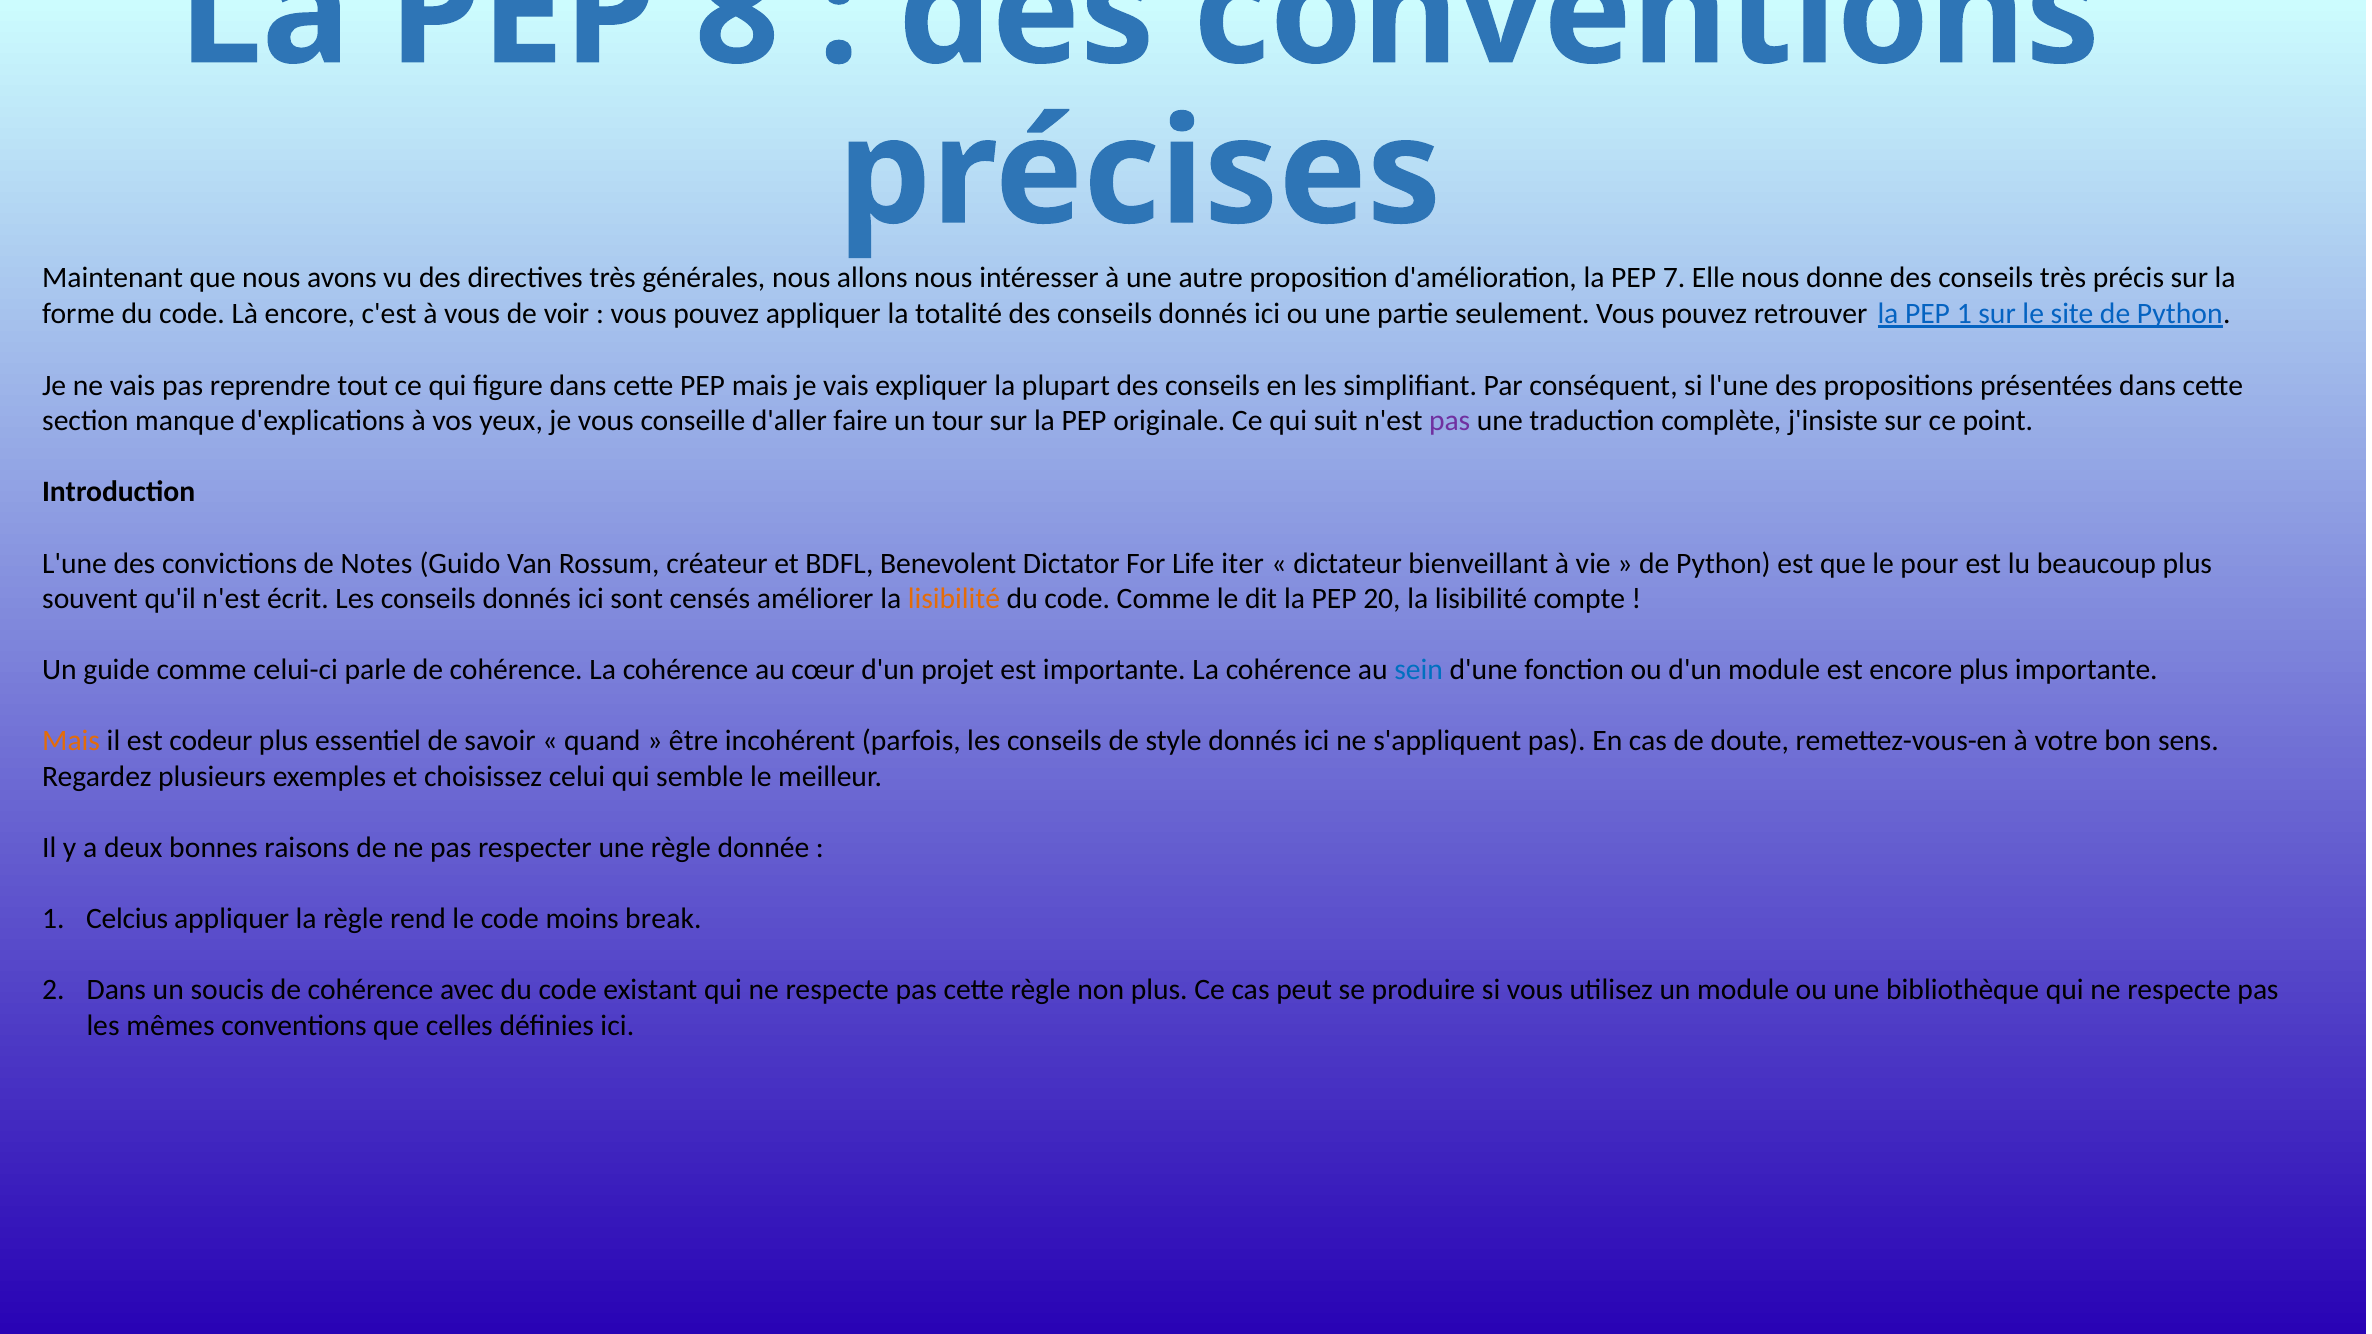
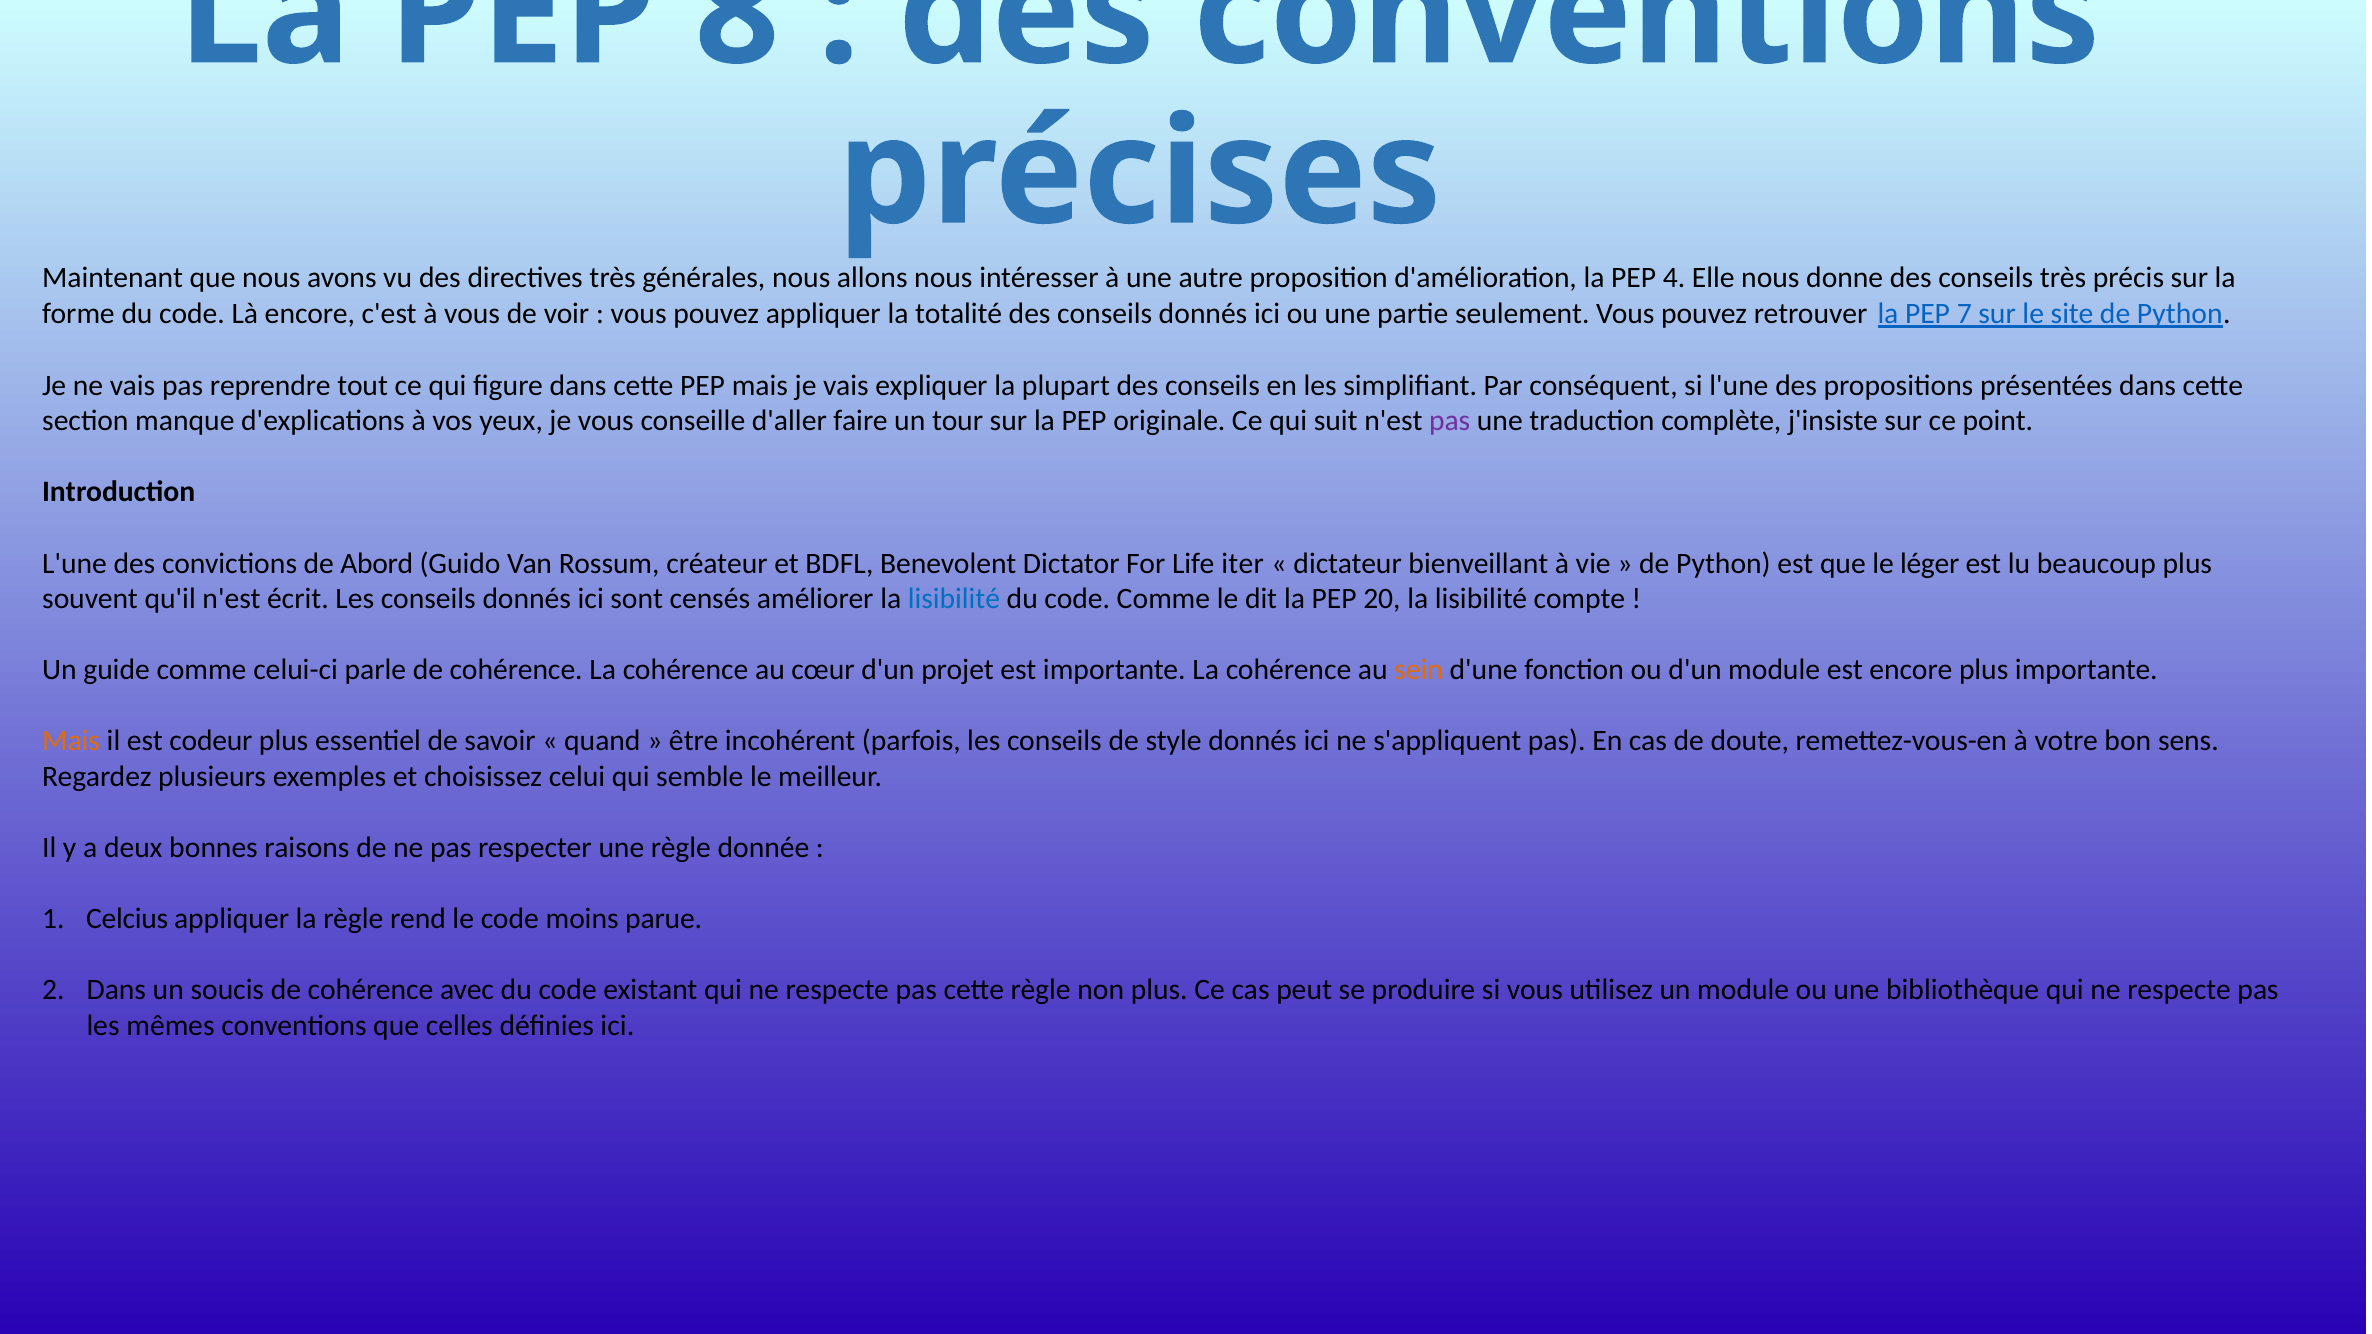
7: 7 -> 4 (1674, 278)
PEP 1: 1 -> 7 (1964, 314)
Notes: Notes -> Abord (377, 563)
pour: pour -> léger (1930, 563)
lisibilité colour: orange -> blue (954, 599)
sein colour: blue -> orange (1419, 670)
break: break -> parue (664, 919)
